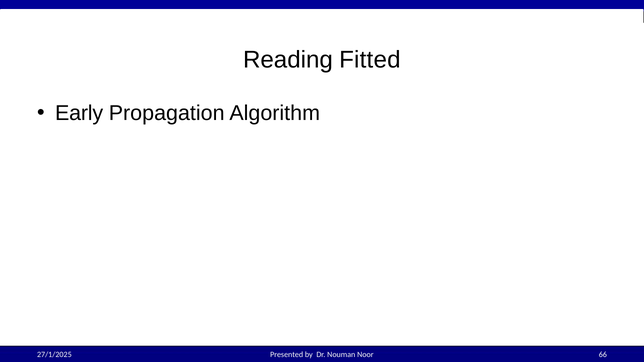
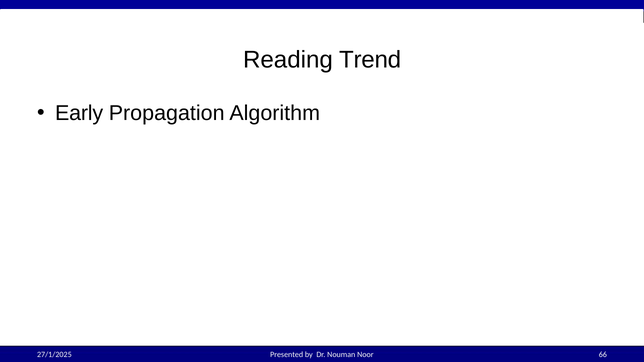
Fitted: Fitted -> Trend (370, 60)
